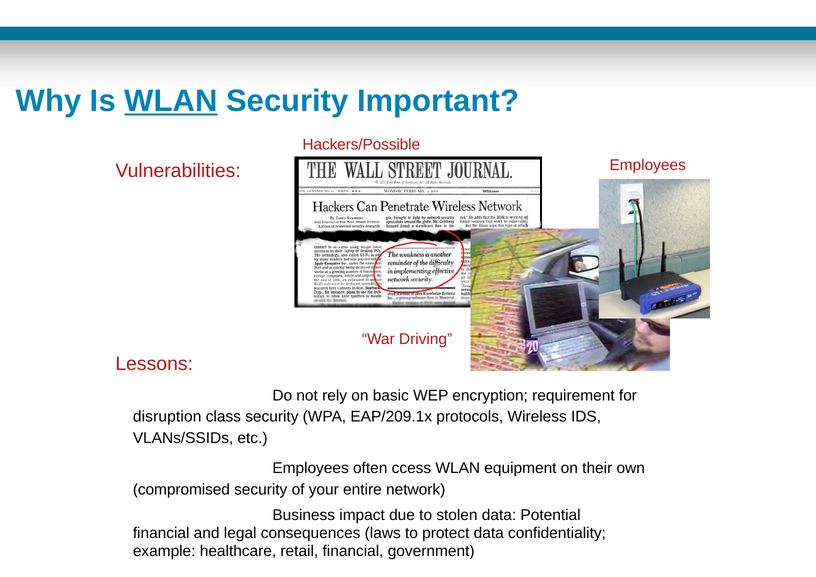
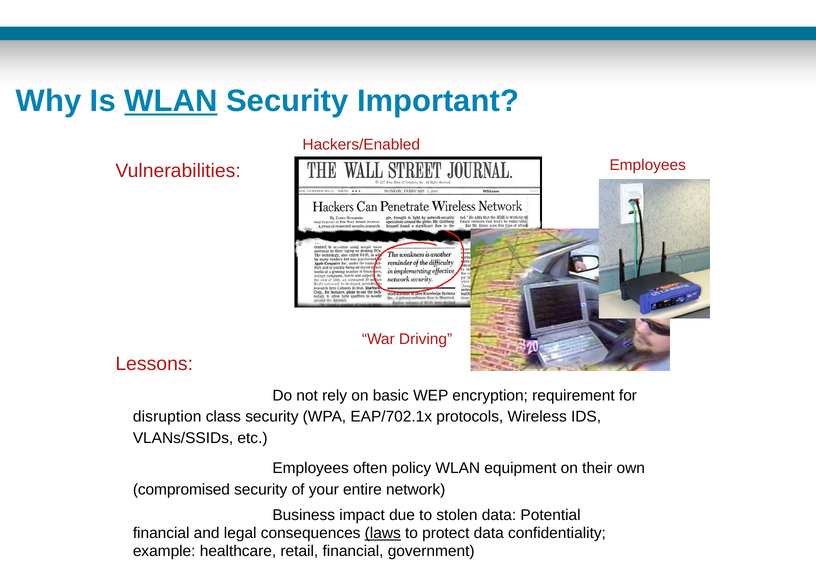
Hackers/Possible: Hackers/Possible -> Hackers/Enabled (361, 144)
EAP/209.1x: EAP/209.1x -> EAP/702.1x (391, 417)
ccess: ccess -> policy (411, 468)
laws underline: none -> present (383, 533)
